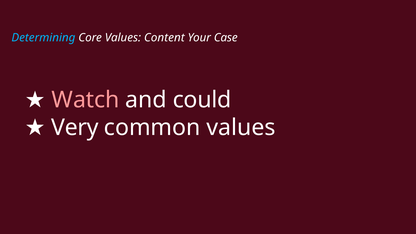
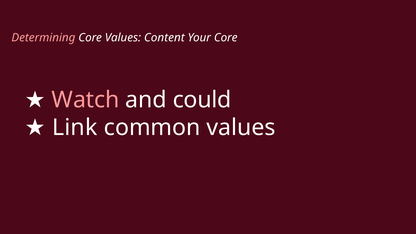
Determining colour: light blue -> pink (43, 38)
Your Case: Case -> Core (226, 38)
Very: Very -> Link (75, 128)
